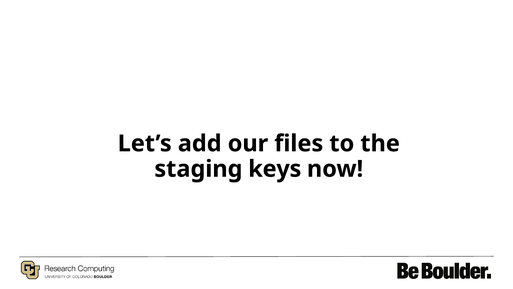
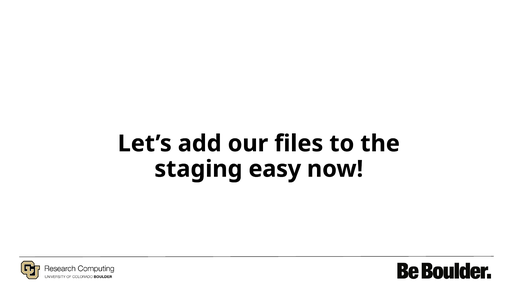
keys: keys -> easy (275, 169)
